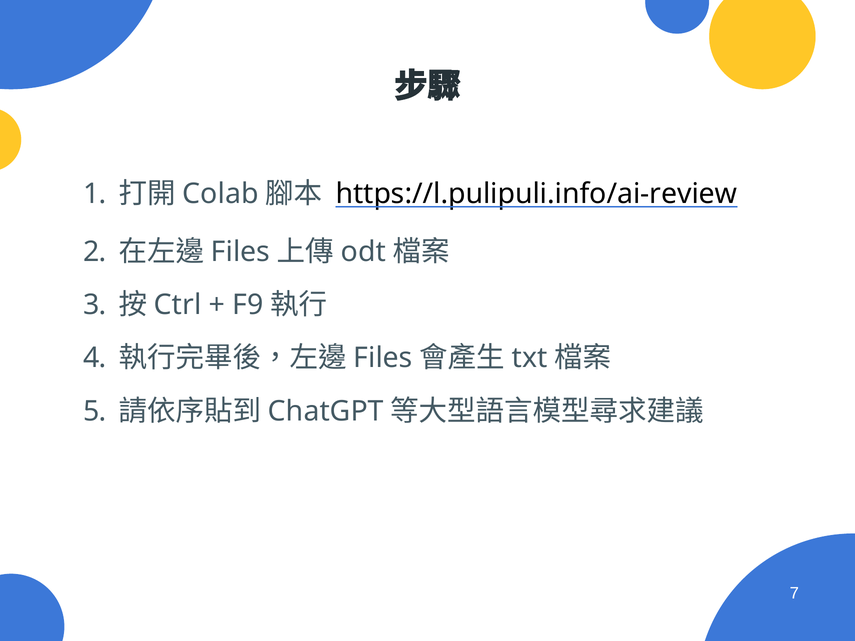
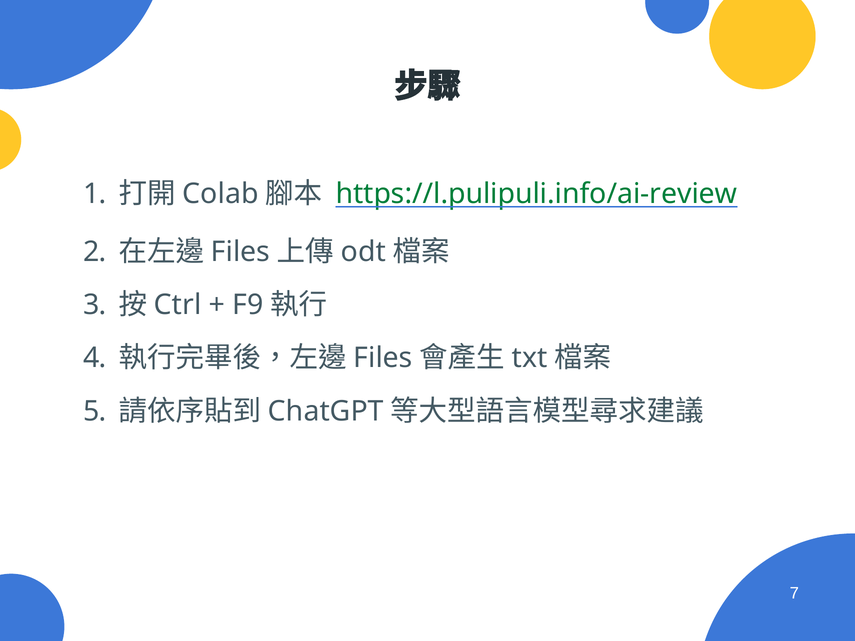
https://l.pulipuli.info/ai-review colour: black -> green (536, 194)
